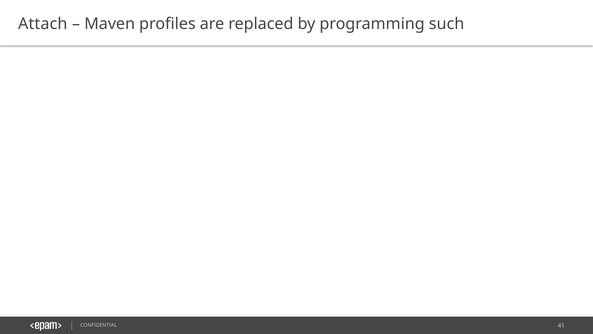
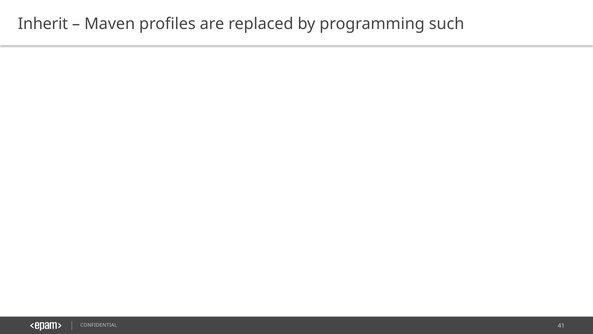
Attach: Attach -> Inherit (43, 24)
